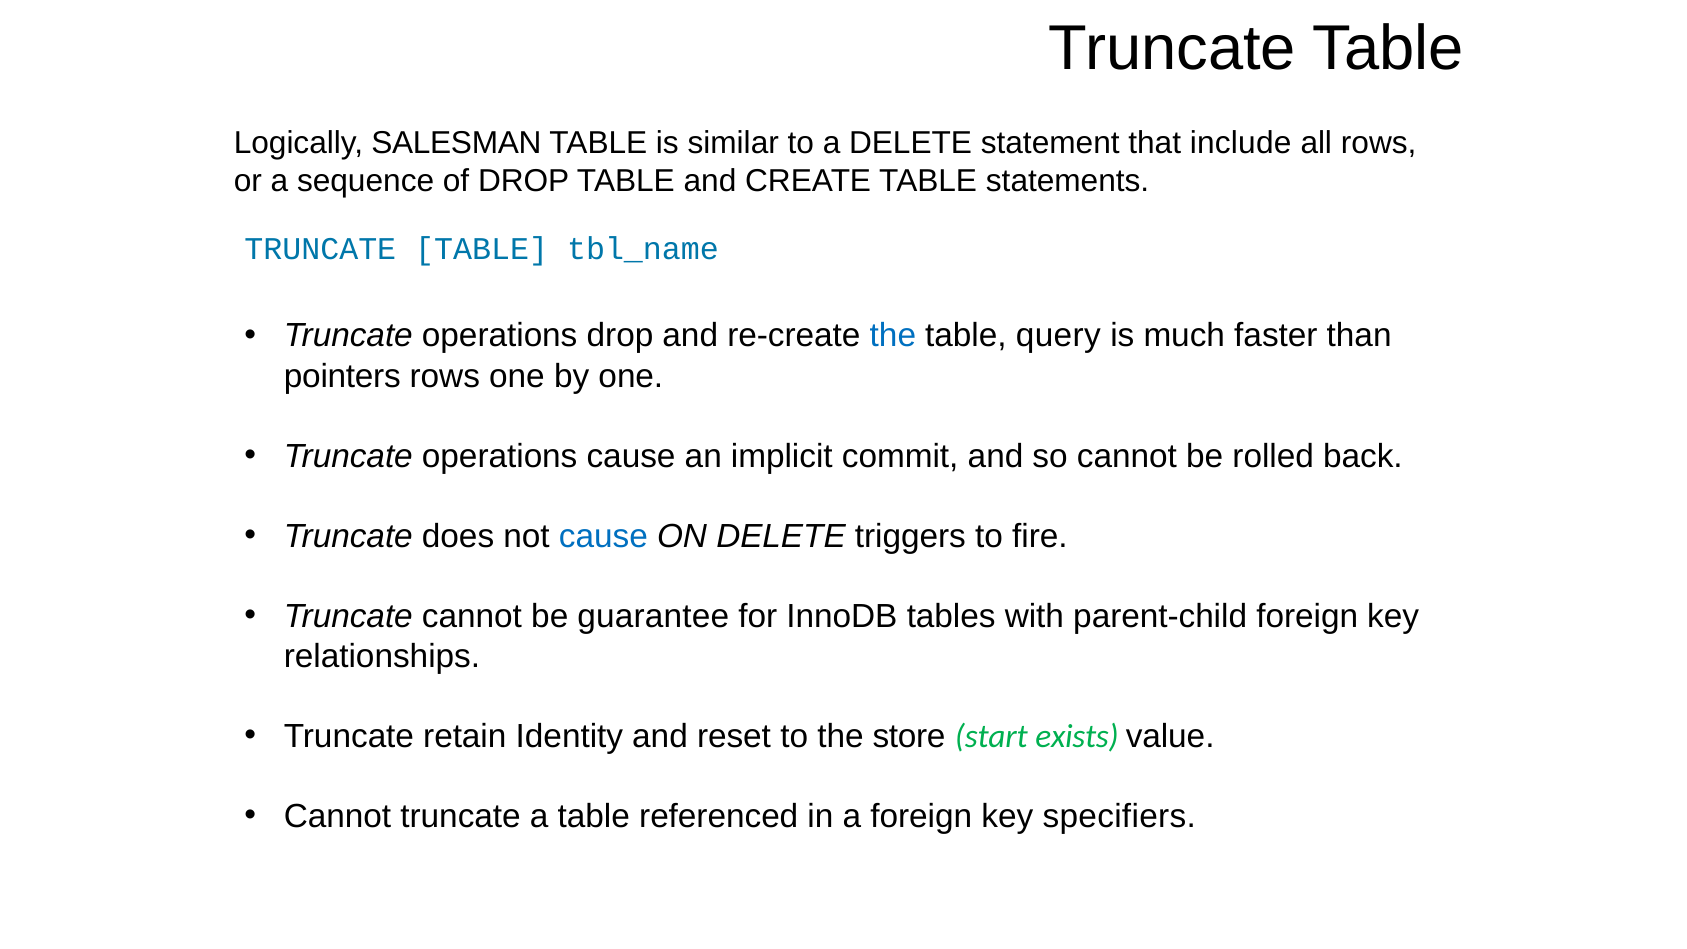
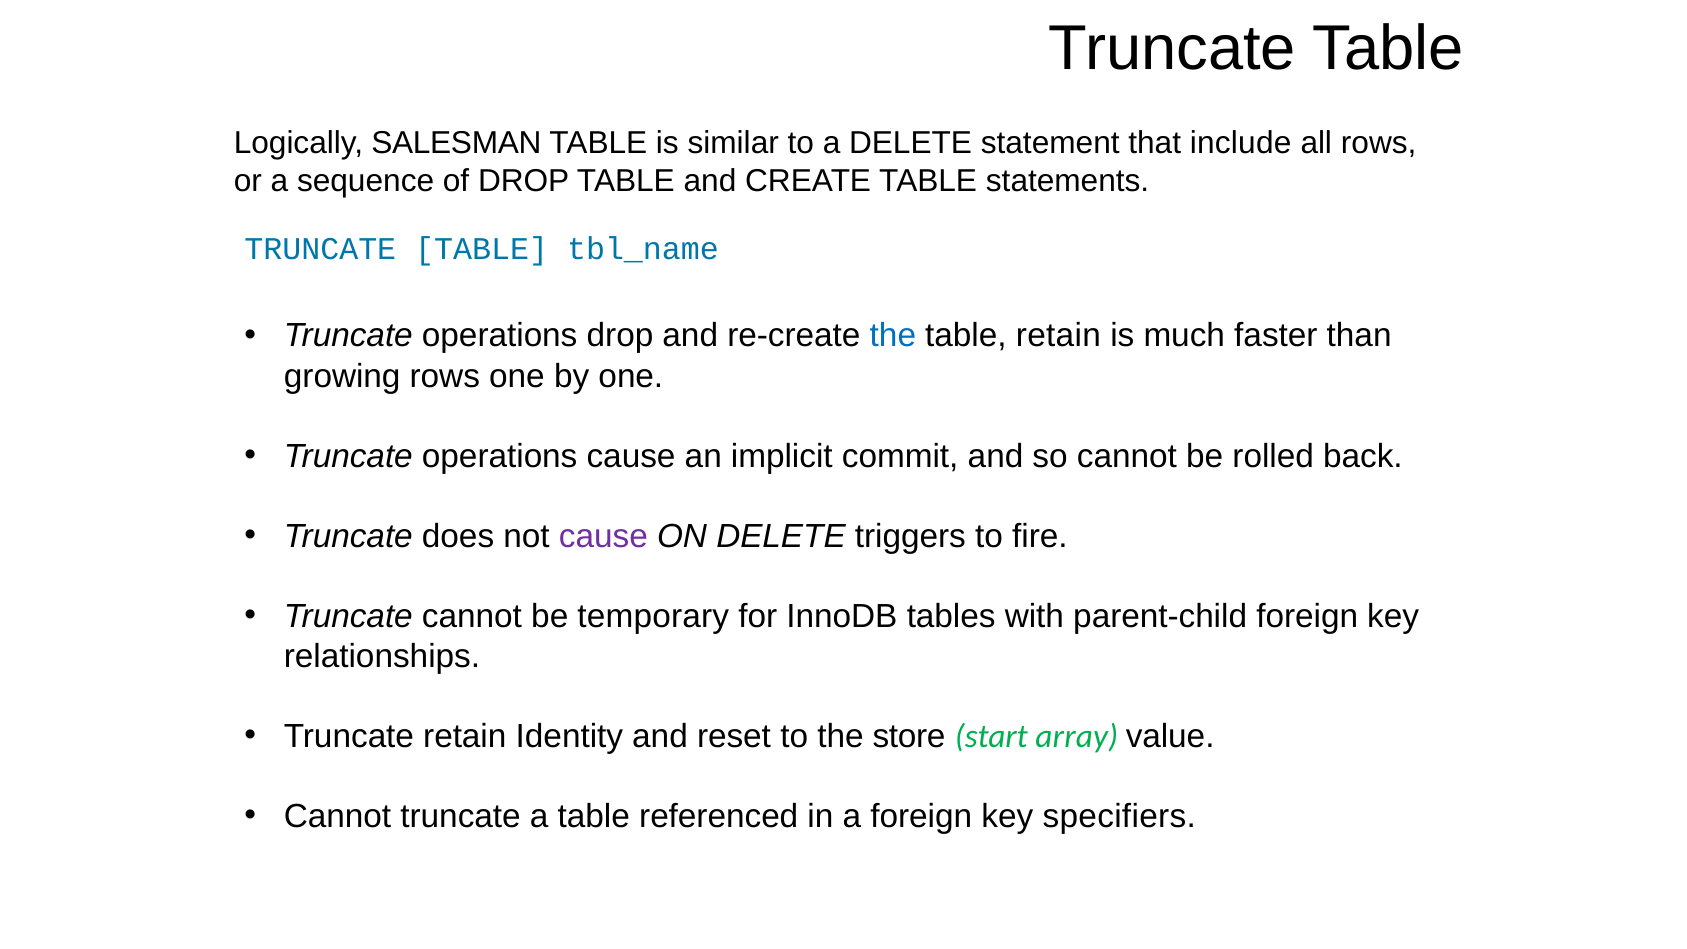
table query: query -> retain (1058, 336)
pointers: pointers -> growing (342, 376)
cause colour: blue -> purple (603, 536)
guarantee: guarantee -> temporary (653, 616)
exists: exists -> array (1077, 737)
